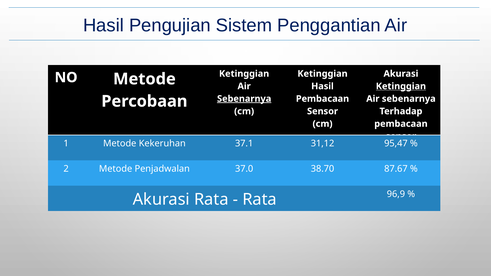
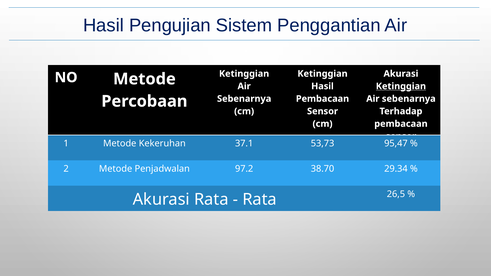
Sebenarnya underline: present -> none (244, 99)
31,12: 31,12 -> 53,73 (323, 144)
37.0: 37.0 -> 97.2 (244, 169)
87.67: 87.67 -> 29.34 (396, 169)
96,9: 96,9 -> 26,5 (396, 194)
